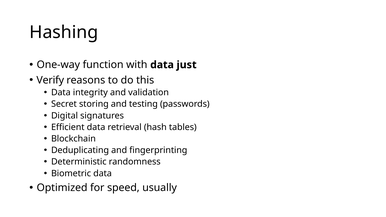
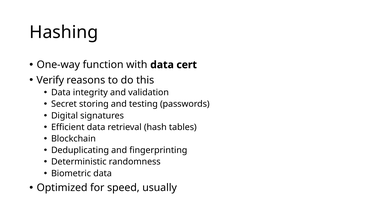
just: just -> cert (187, 65)
